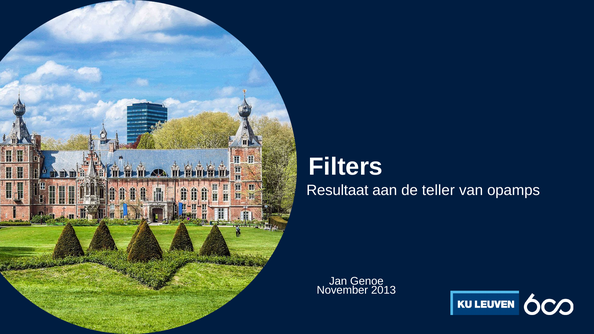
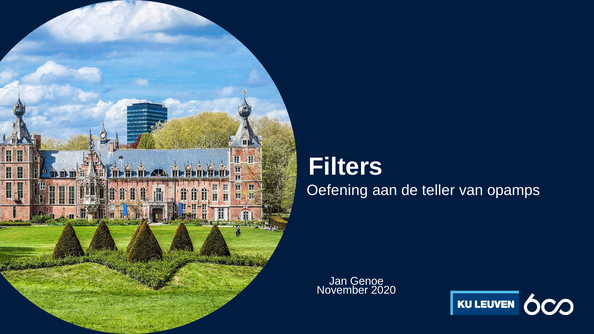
Resultaat: Resultaat -> Oefening (337, 190)
2013: 2013 -> 2020 (384, 290)
